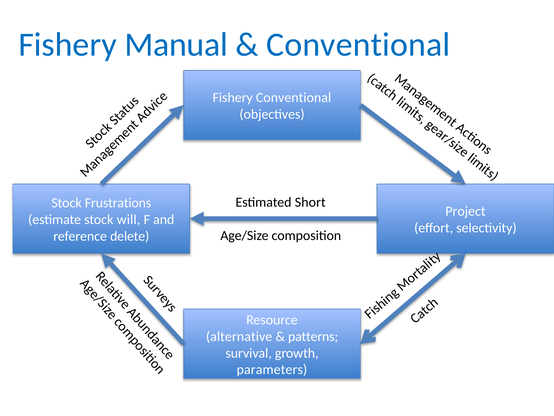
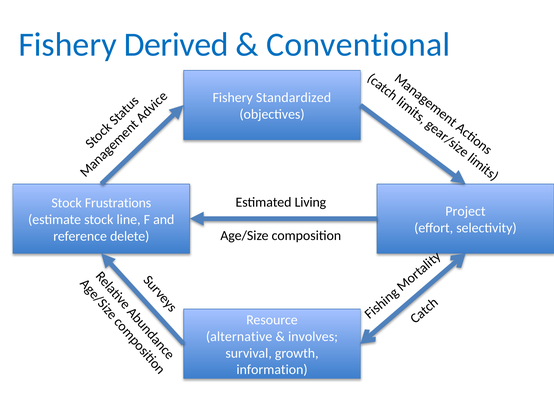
Manual: Manual -> Derived (176, 45)
Fishery Conventional: Conventional -> Standardized (294, 98)
Short: Short -> Living (310, 202)
will: will -> line (129, 219)
patterns: patterns -> involves (313, 336)
parameters: parameters -> information (272, 369)
